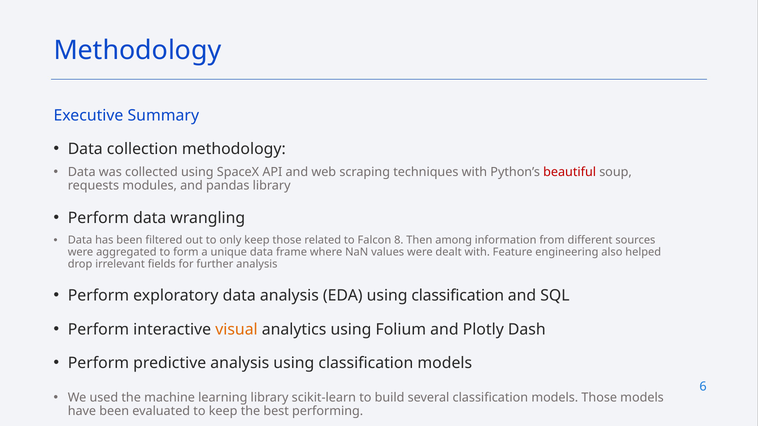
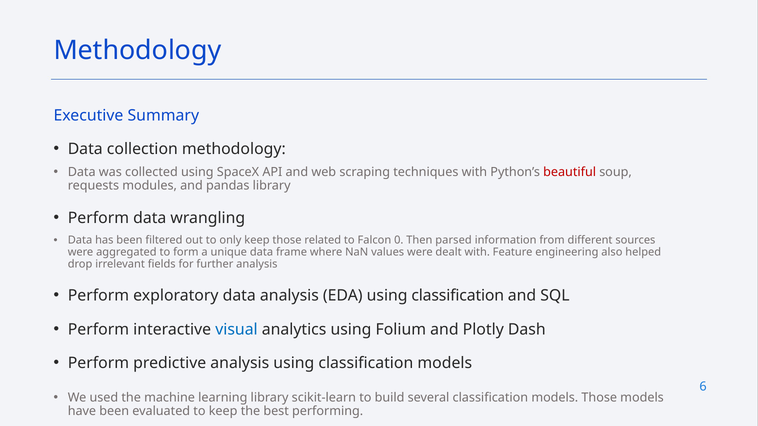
8: 8 -> 0 (399, 240)
among: among -> parsed (454, 240)
visual colour: orange -> blue (236, 330)
